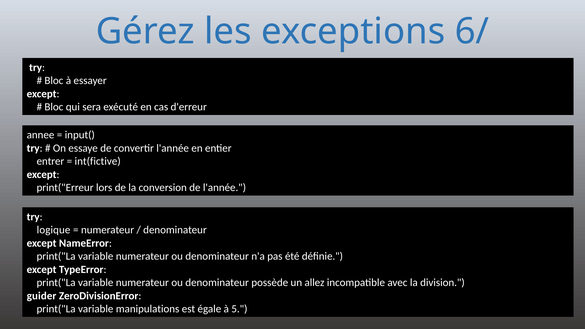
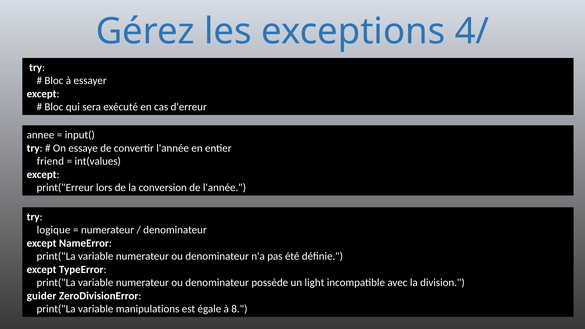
6/: 6/ -> 4/ (472, 32)
entrer: entrer -> friend (50, 161)
int(fictive: int(fictive -> int(values (98, 161)
allez: allez -> light (314, 283)
5: 5 -> 8 (239, 309)
